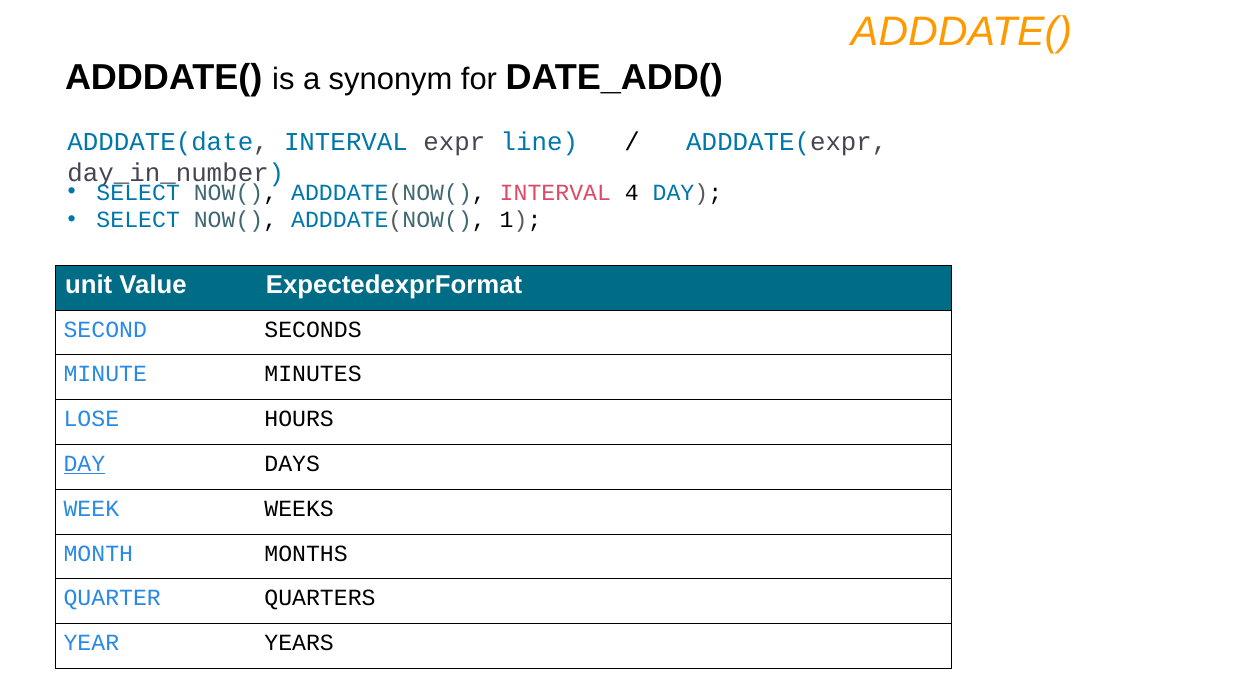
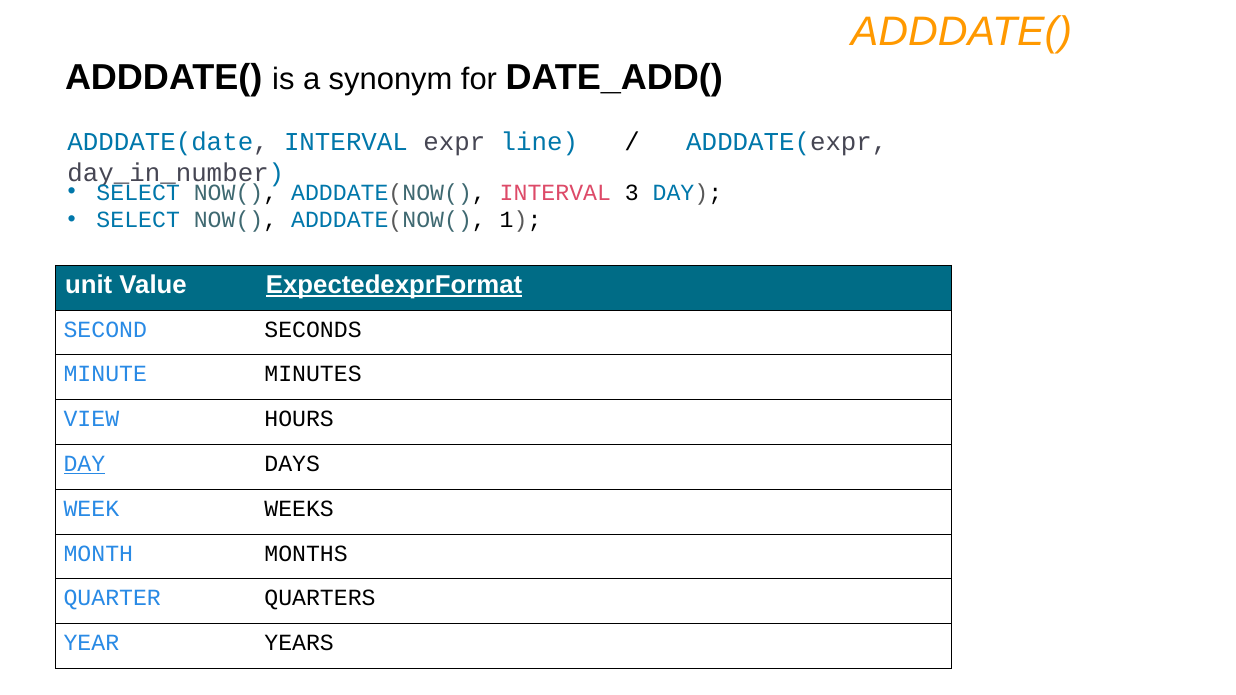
4: 4 -> 3 (632, 192)
ExpectedexprFormat underline: none -> present (394, 285)
LOSE: LOSE -> VIEW (91, 419)
